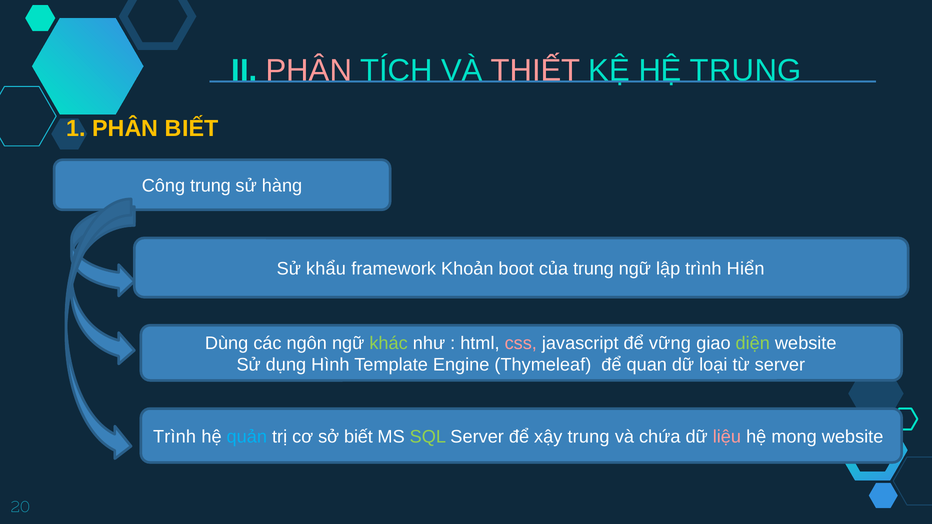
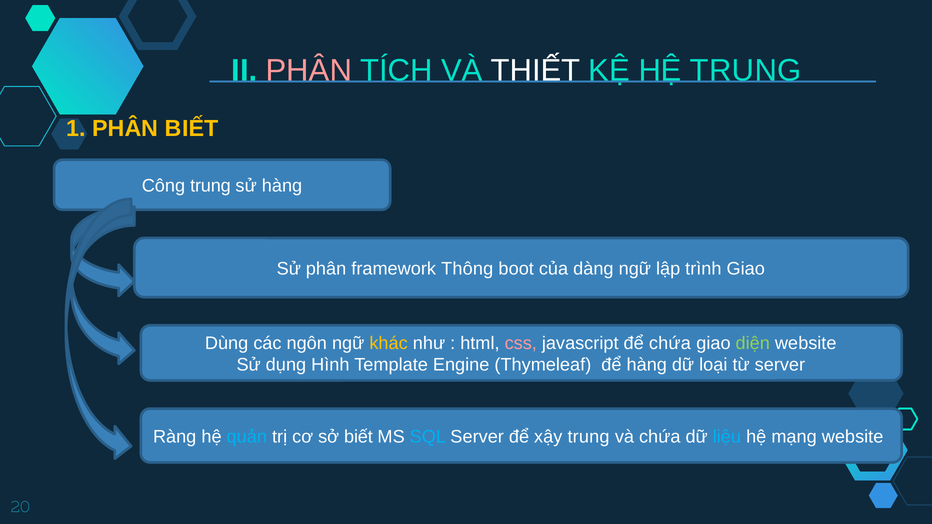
THIẾT colour: pink -> white (536, 71)
Sử khẩu: khẩu -> phân (326, 269)
Khoản: Khoản -> Thông (467, 269)
của trung: trung -> dàng (593, 269)
trình Hiển: Hiển -> Giao (746, 269)
khác colour: light green -> yellow (389, 343)
để vững: vững -> chứa (670, 343)
để quan: quan -> hàng (647, 365)
Trình: Trình -> Ràng (175, 437)
SQL colour: light green -> light blue (428, 437)
liệu colour: pink -> light blue (727, 437)
mong: mong -> mạng (794, 437)
